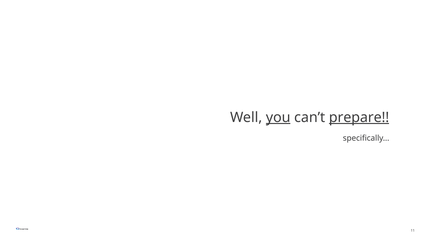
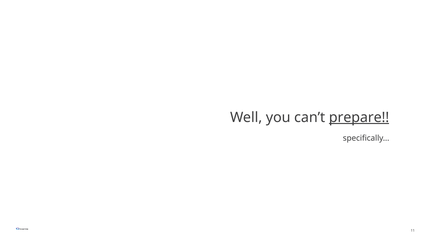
you underline: present -> none (278, 117)
